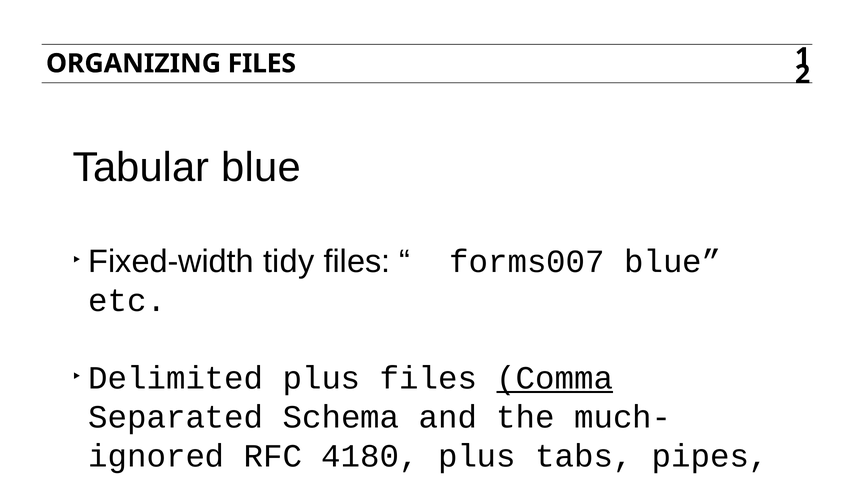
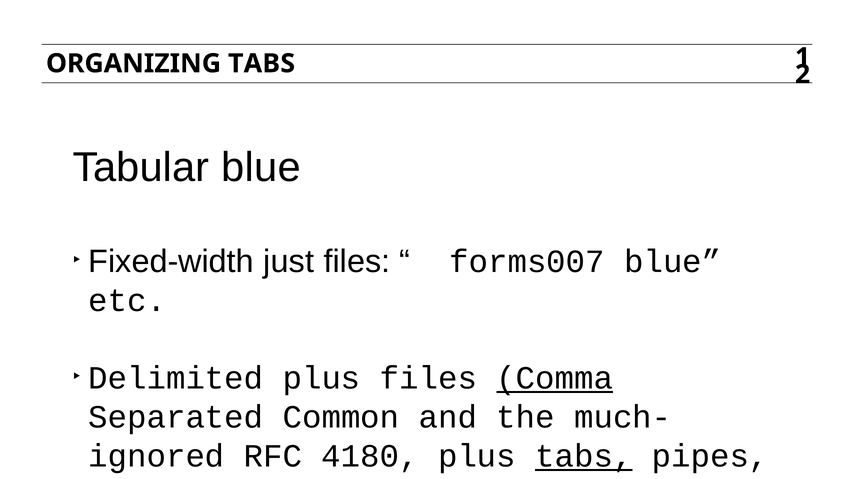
ORGANIZING FILES: FILES -> TABS (262, 64)
tidy: tidy -> just (289, 262)
Schema: Schema -> Common (341, 417)
tabs underline: none -> present (584, 456)
